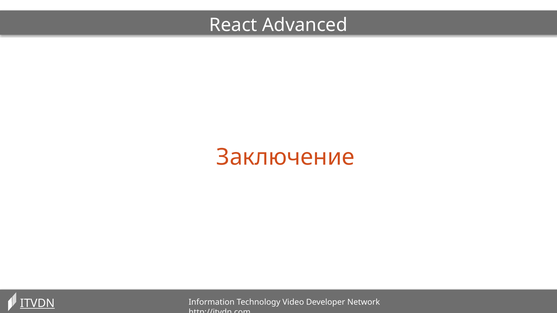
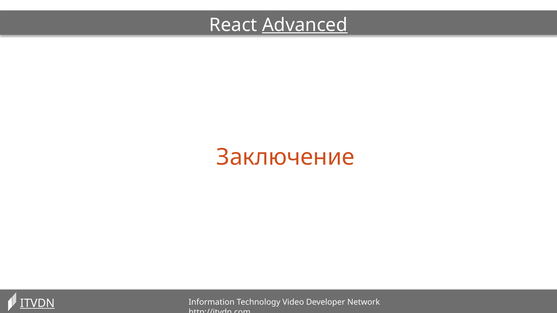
Advanced underline: none -> present (305, 25)
